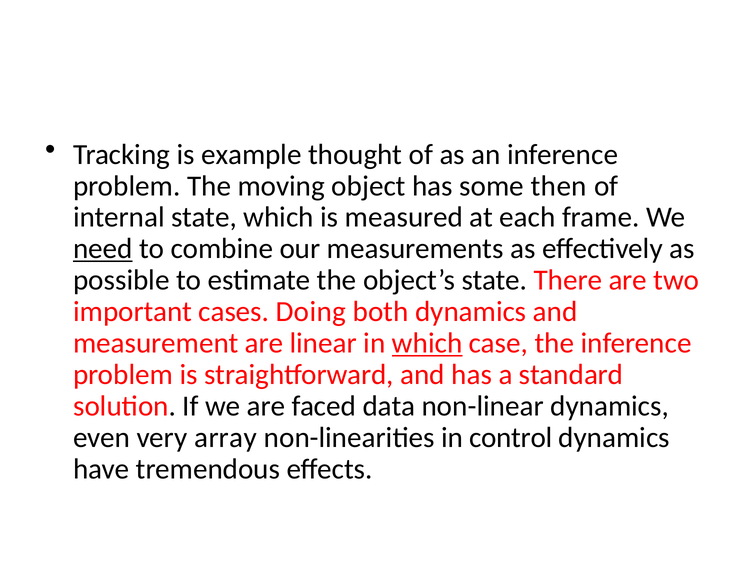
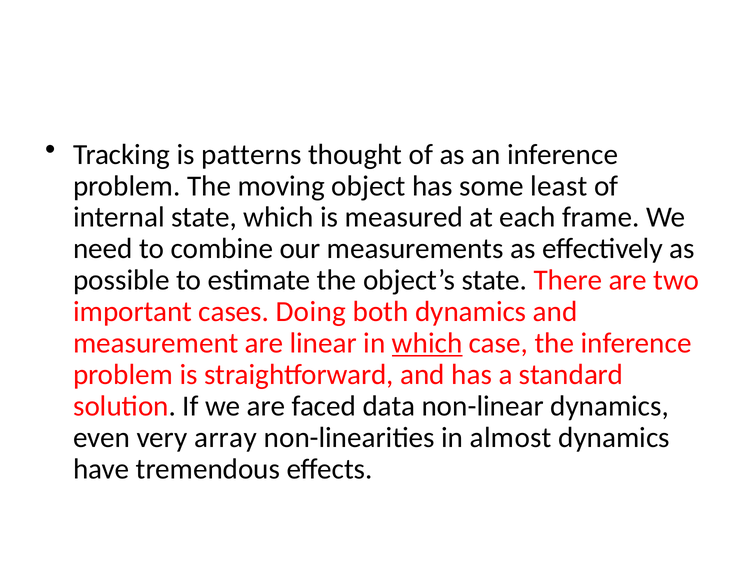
example: example -> patterns (251, 155)
then: then -> least (559, 186)
need underline: present -> none (103, 249)
control: control -> almost (511, 438)
